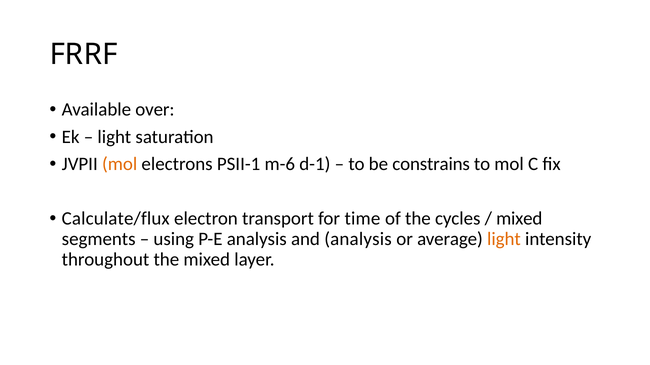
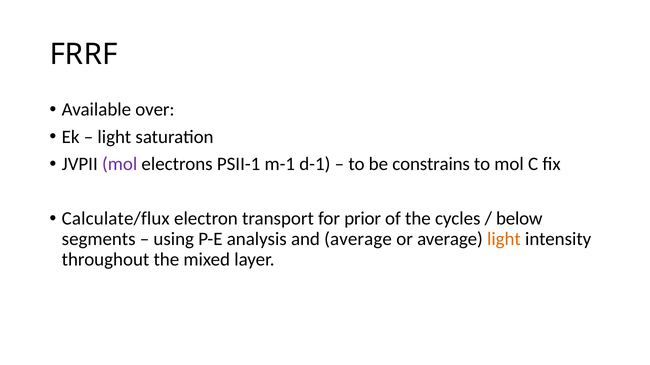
mol colour: orange -> purple (120, 164)
m-6: m-6 -> m-1 (280, 164)
time: time -> prior (363, 219)
mixed: mixed -> below (519, 219)
and analysis: analysis -> average (358, 239)
